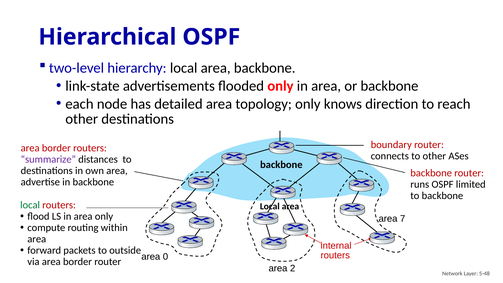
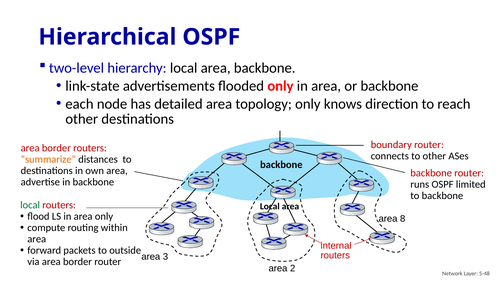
summarize colour: purple -> orange (48, 159)
7: 7 -> 8 (403, 219)
0: 0 -> 3 (165, 257)
